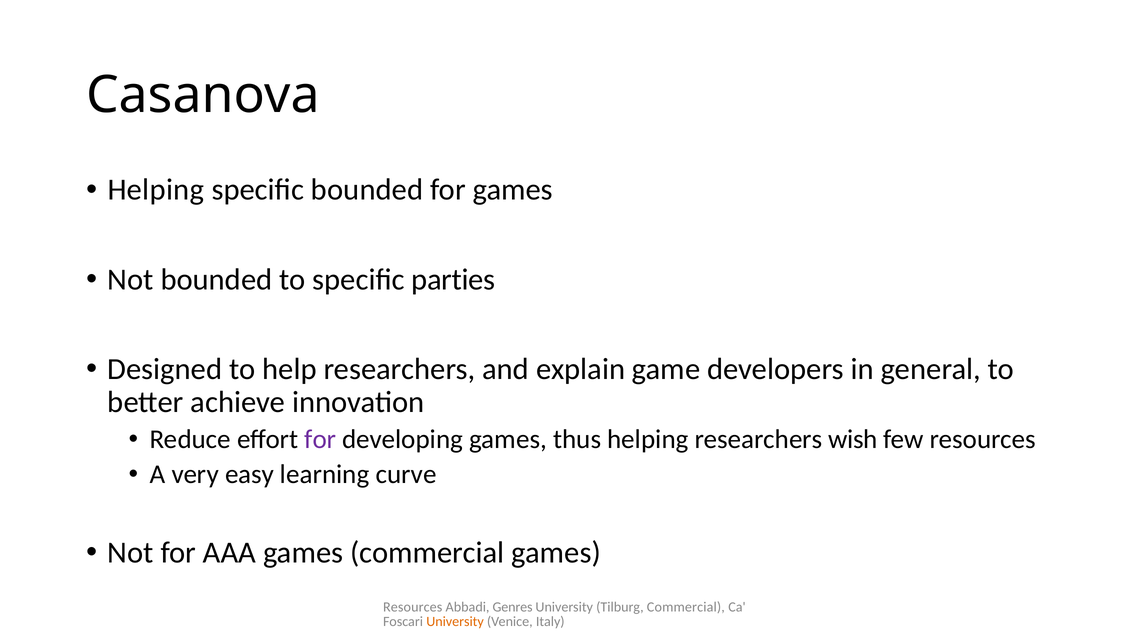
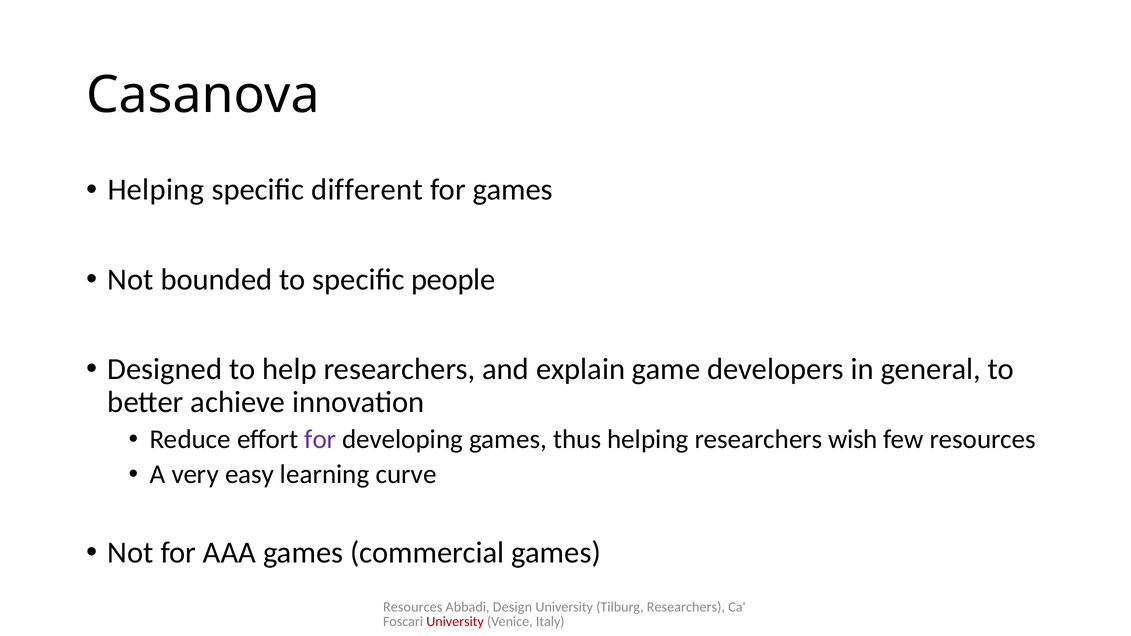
specific bounded: bounded -> different (367, 190)
parties: parties -> people (453, 280)
Genres: Genres -> Design (512, 607)
Tilburg Commercial: Commercial -> Researchers (686, 607)
University colour: orange -> red (455, 622)
